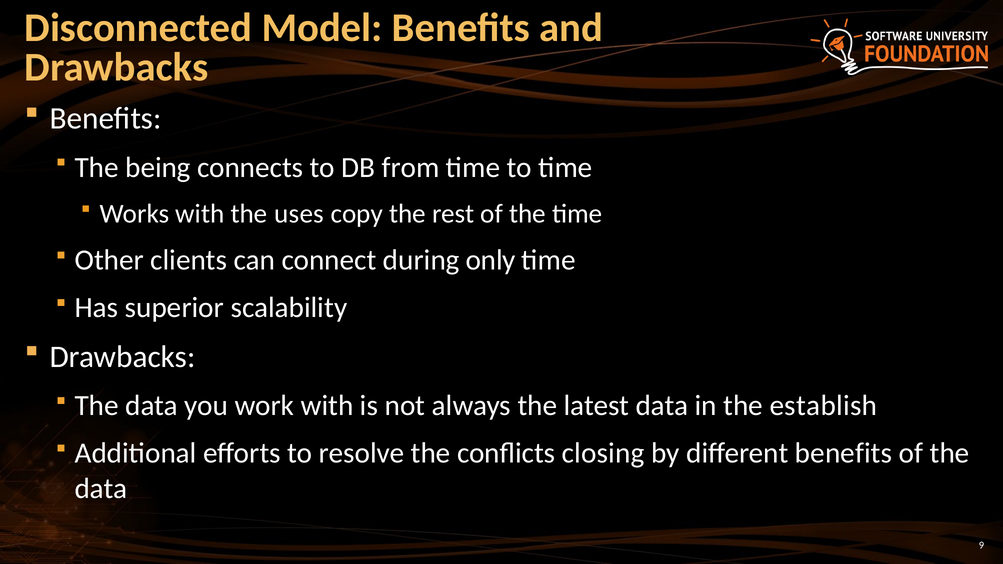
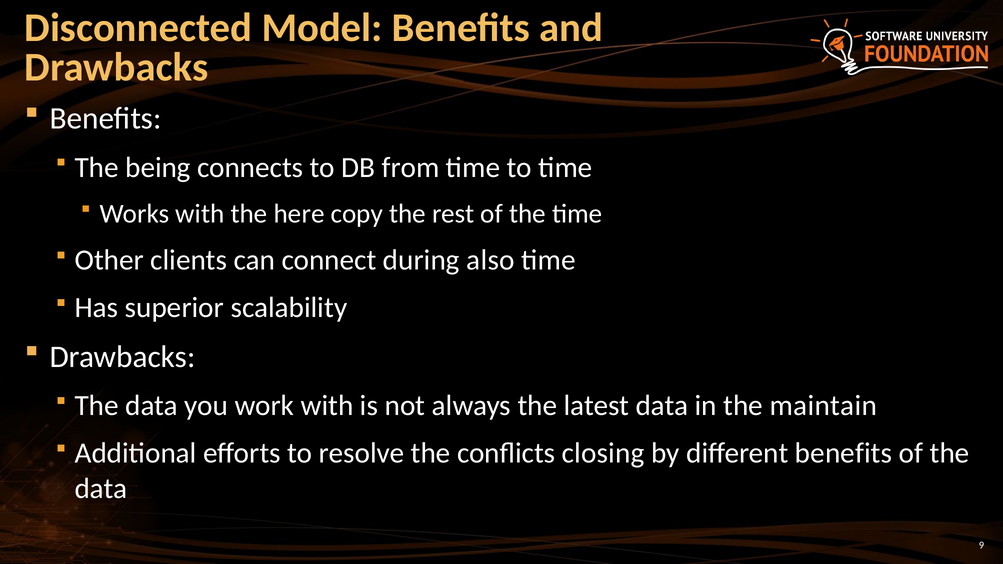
uses: uses -> here (299, 214)
only: only -> also (490, 260)
establish: establish -> maintain (823, 406)
